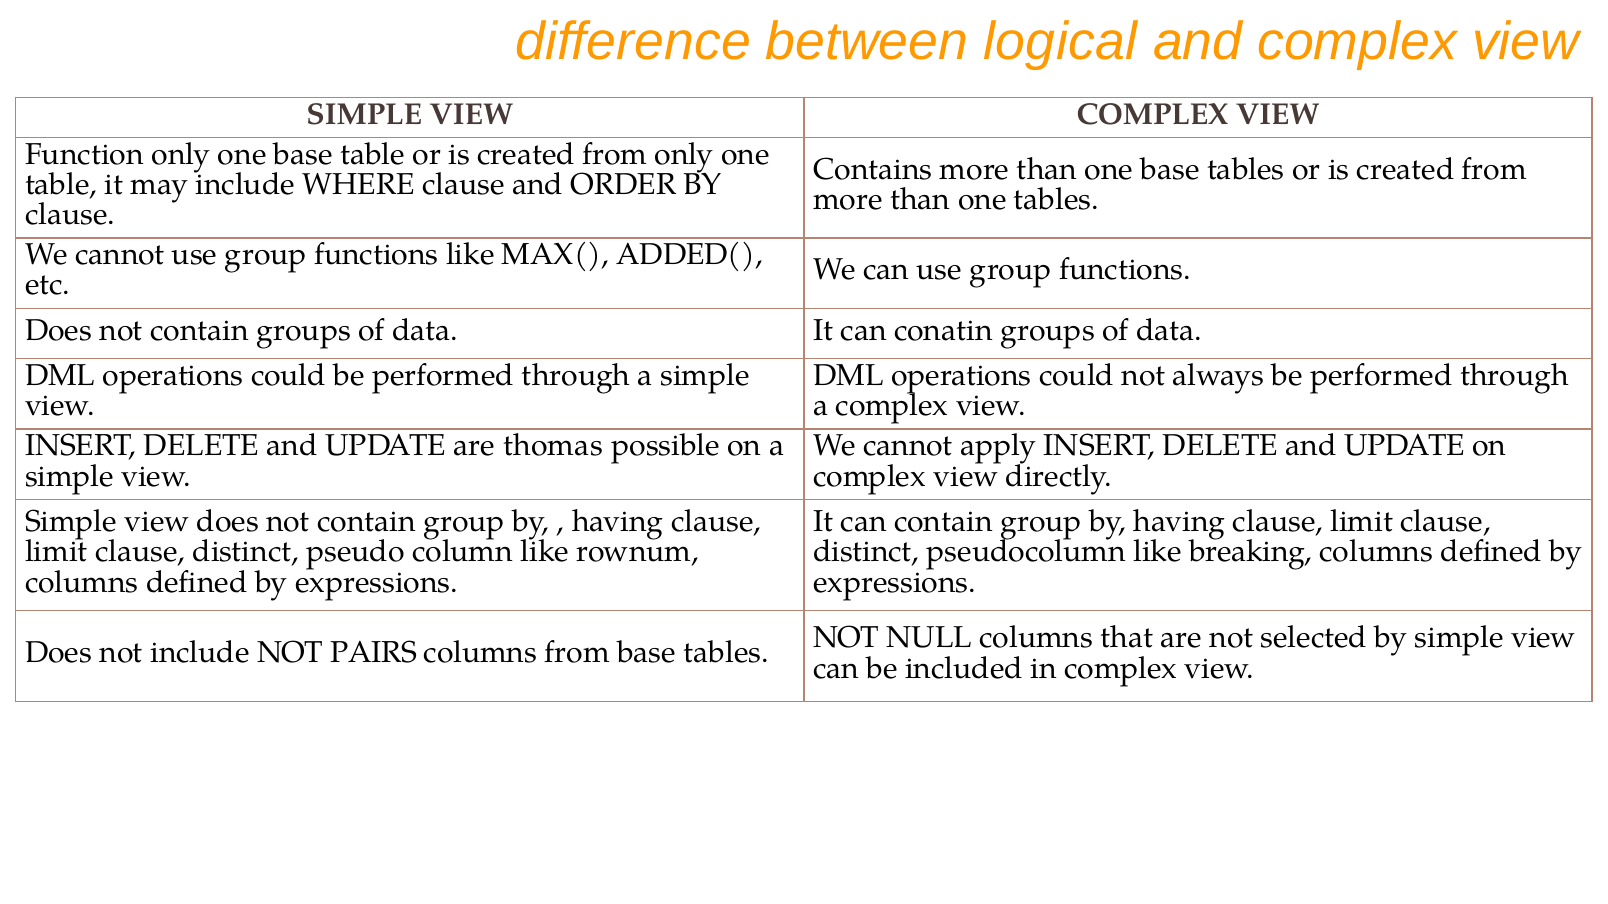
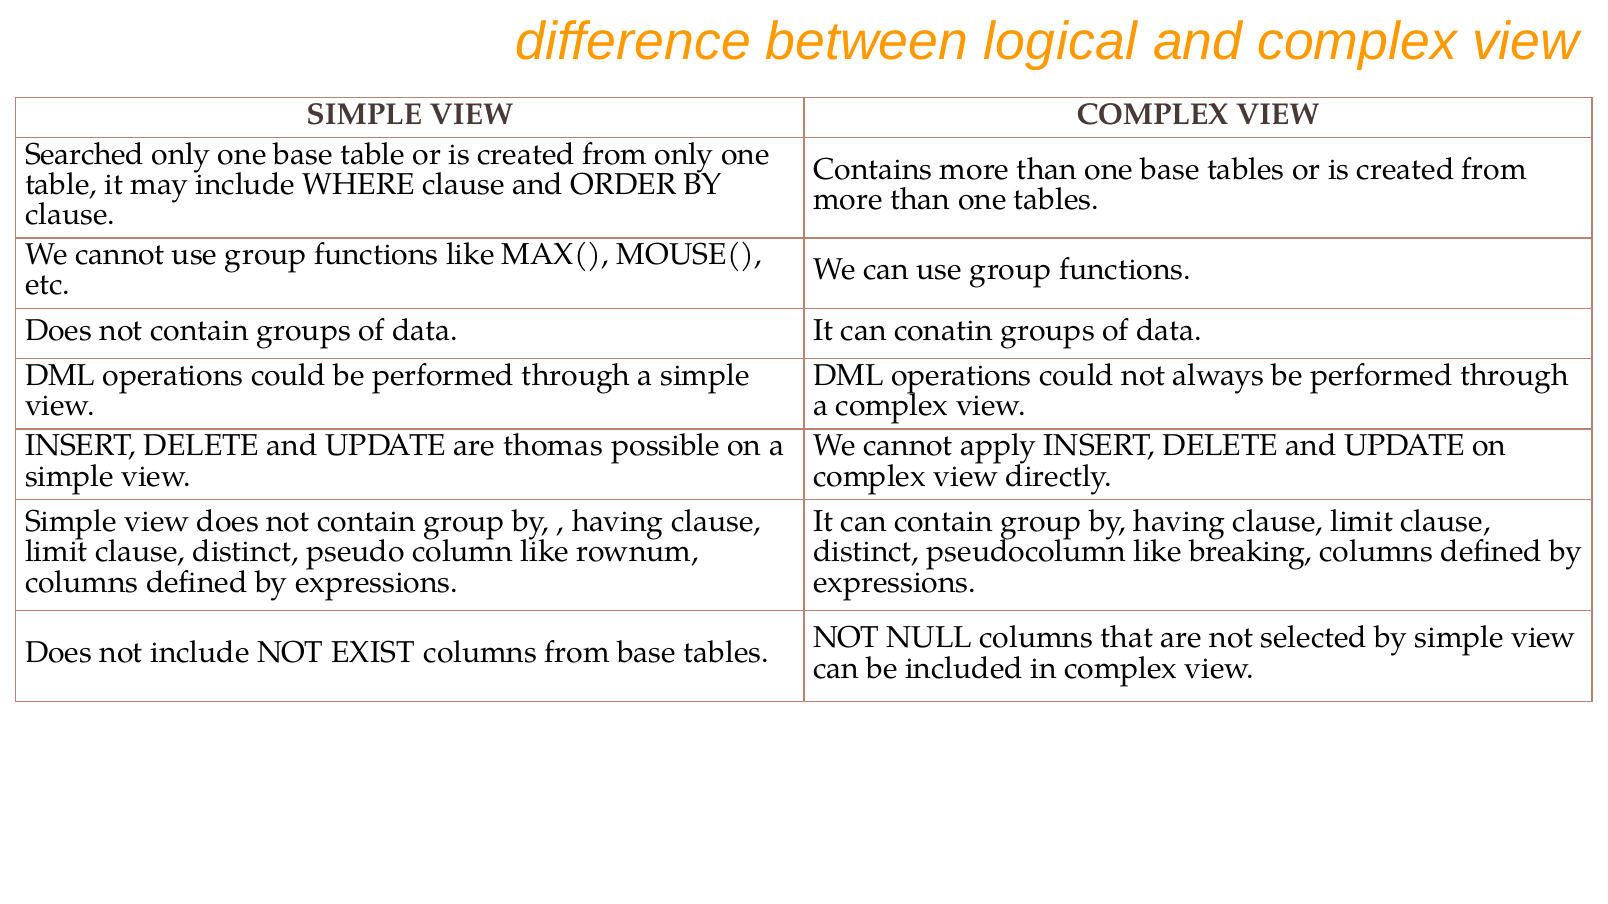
Function: Function -> Searched (85, 154)
ADDED(: ADDED( -> MOUSE( (689, 255)
PAIRS: PAIRS -> EXIST (373, 653)
